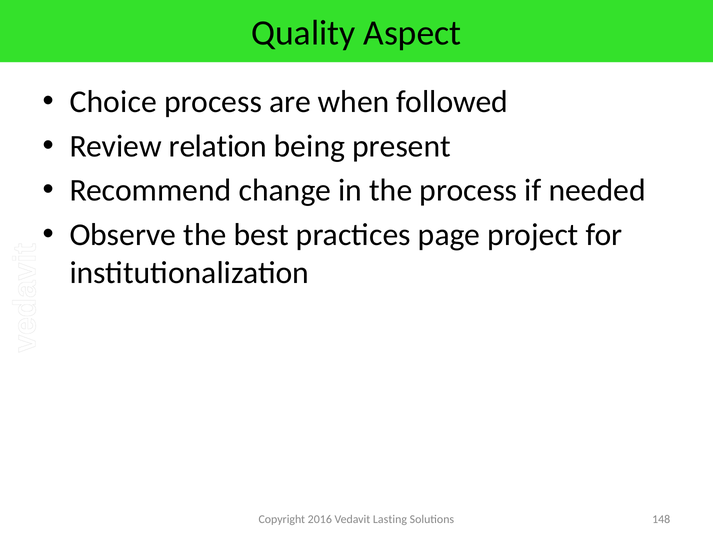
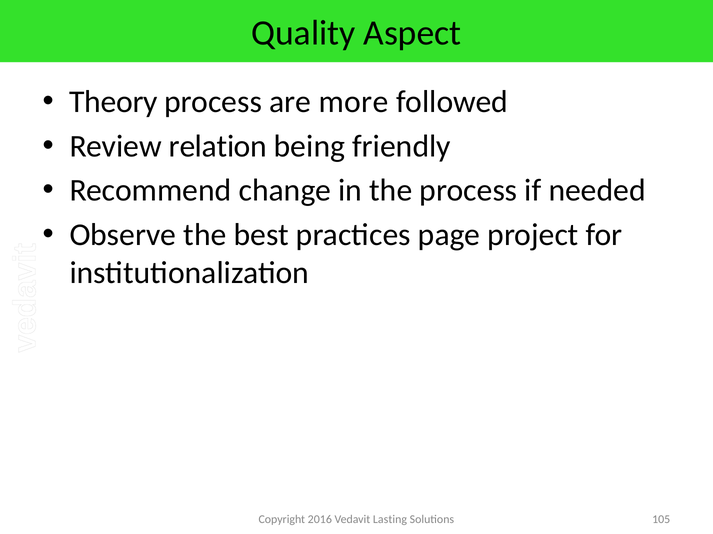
Choice: Choice -> Theory (113, 102)
when: when -> more (353, 102)
present: present -> friendly (402, 146)
148: 148 -> 105 (661, 520)
